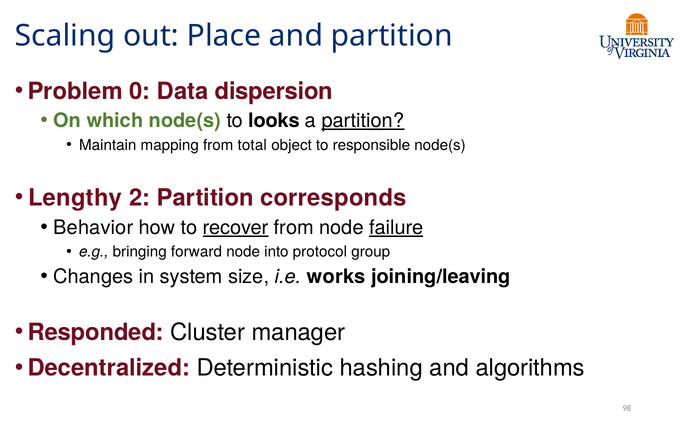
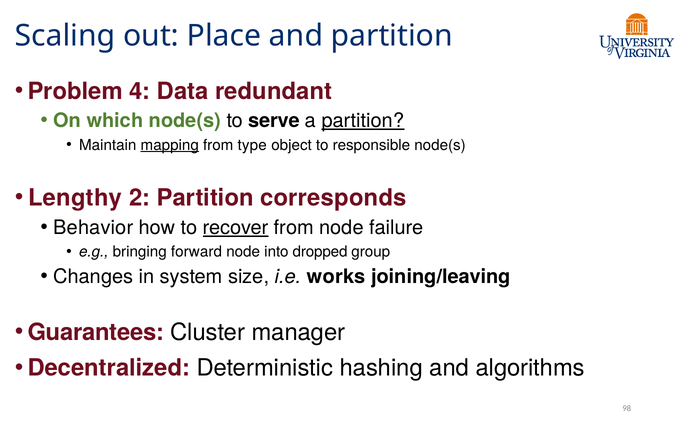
0: 0 -> 4 (140, 91)
dispersion: dispersion -> redundant (274, 91)
looks: looks -> serve (274, 121)
mapping underline: none -> present (170, 145)
total: total -> type (252, 145)
failure underline: present -> none (396, 228)
protocol: protocol -> dropped (320, 252)
Responded: Responded -> Guarantees (96, 332)
